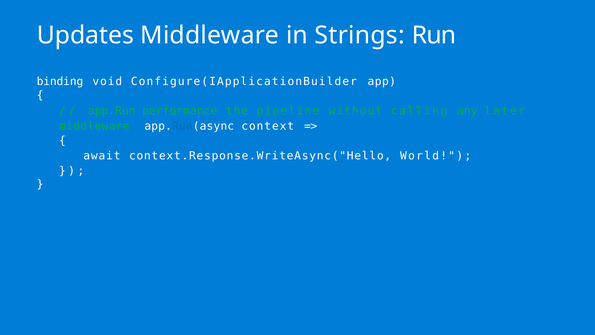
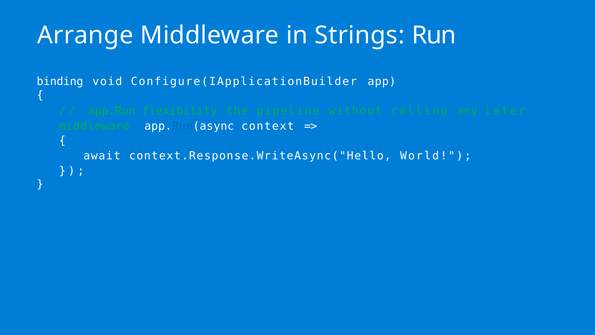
Updates: Updates -> Arrange (85, 35)
performance: performance -> flexibility (180, 111)
